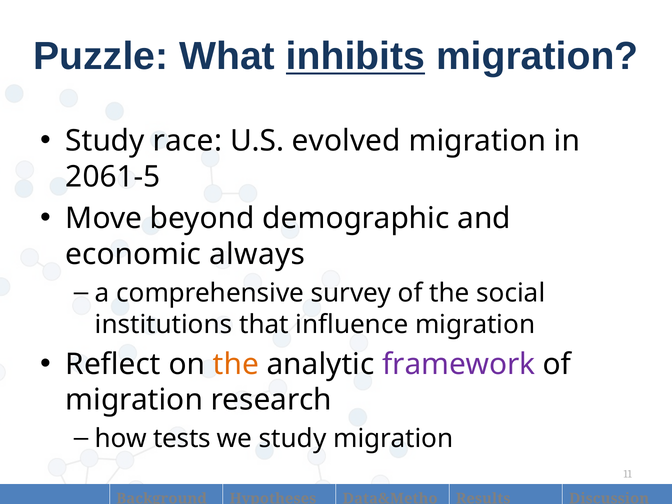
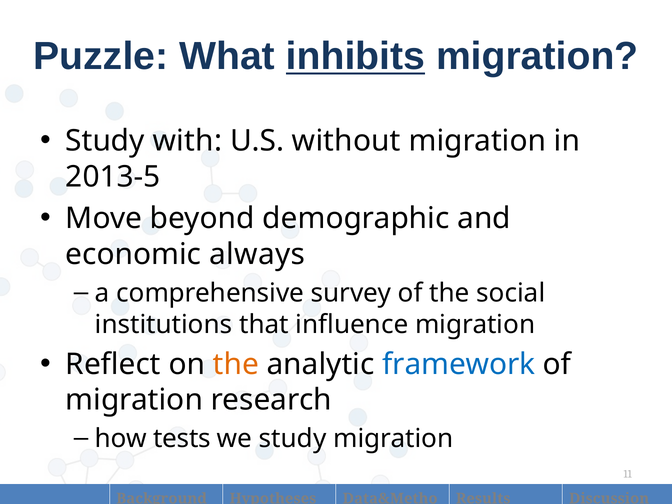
race: race -> with (187, 141)
evolved: evolved -> without (346, 141)
2061-5: 2061-5 -> 2013-5 (113, 177)
framework colour: purple -> blue (459, 364)
